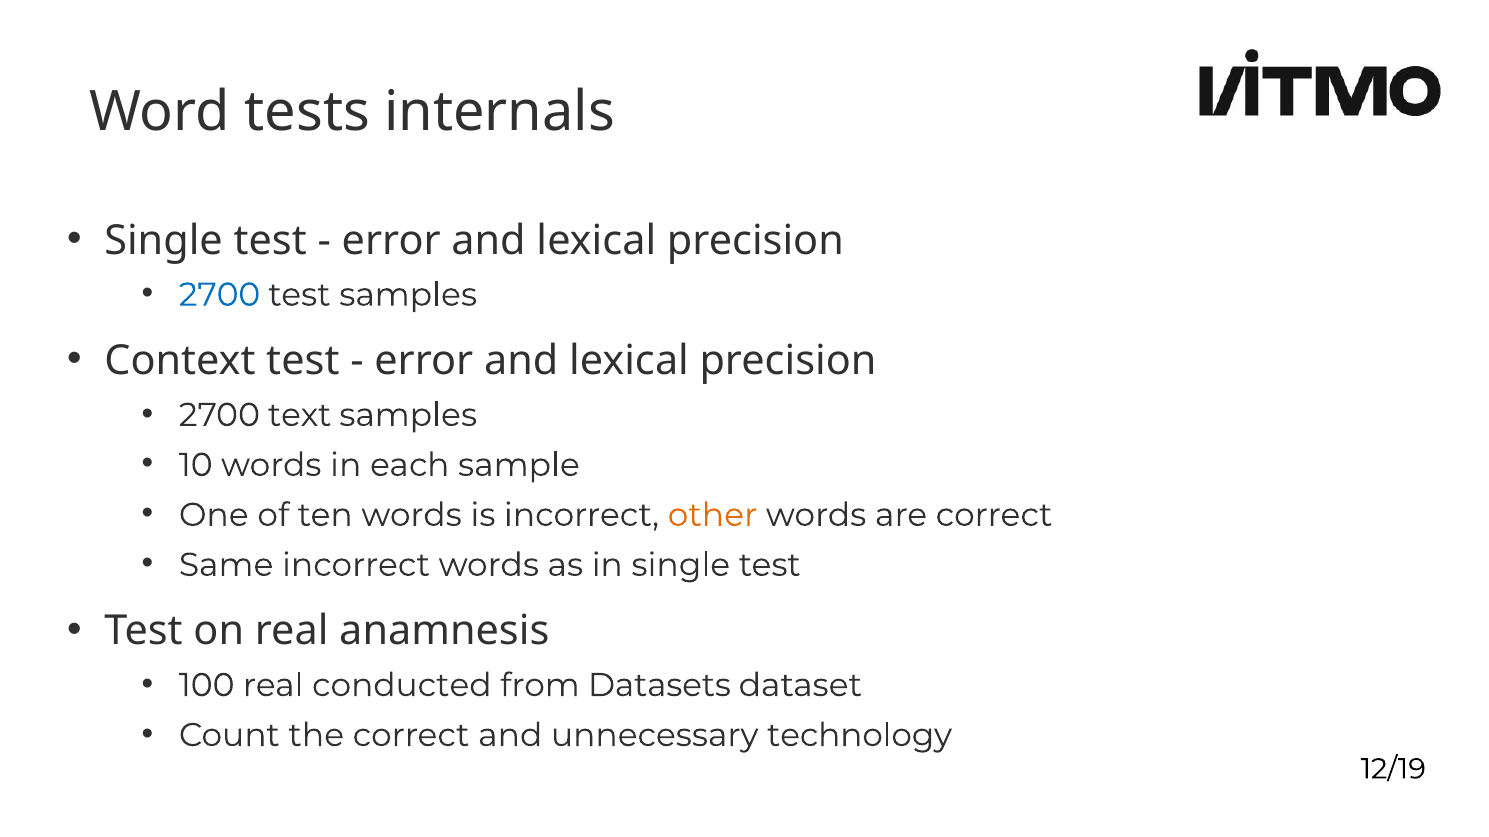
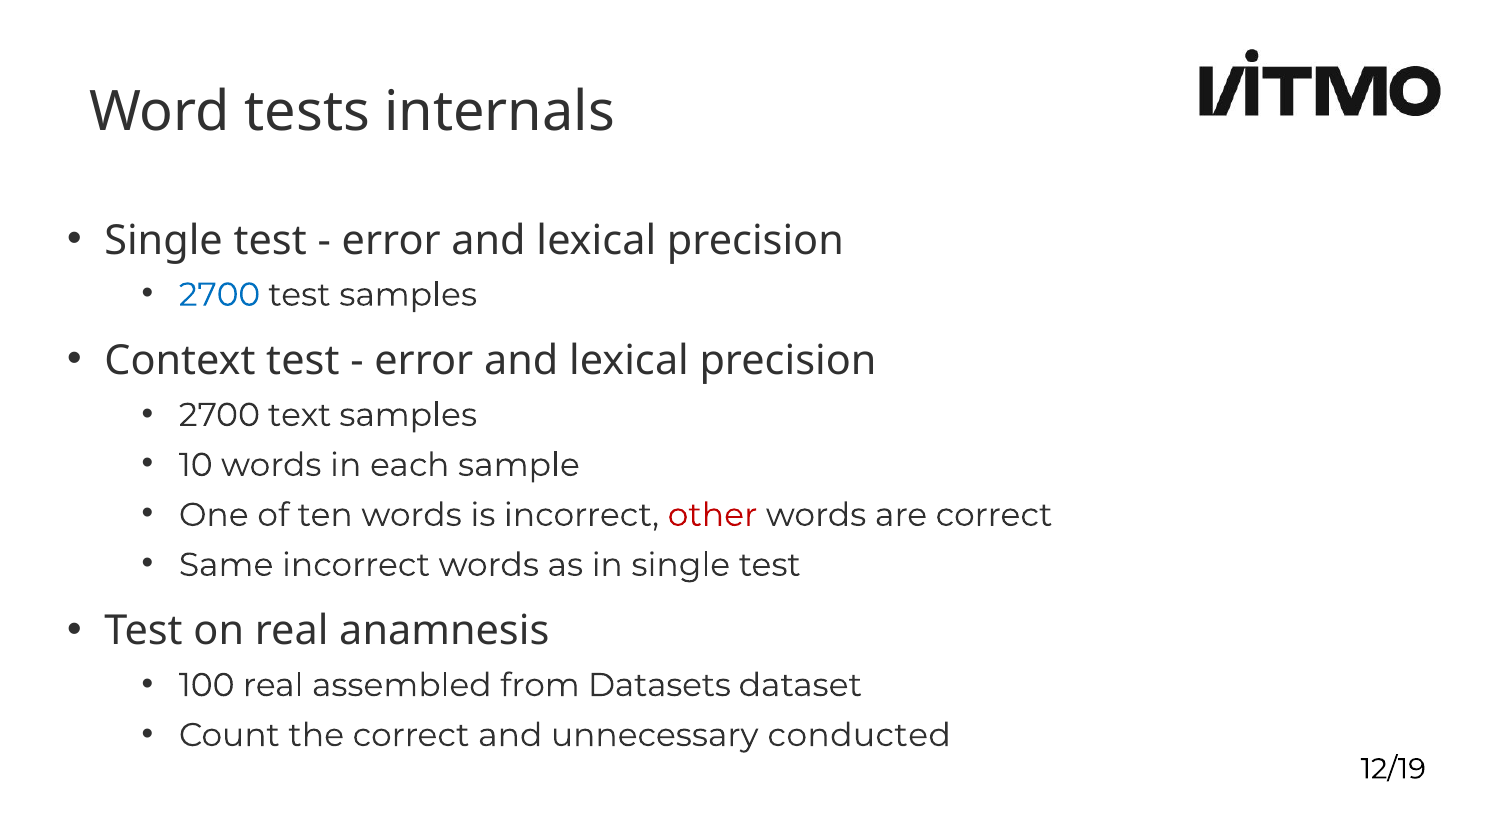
other colour: orange -> red (713, 515)
conducted: conducted -> assembled (402, 686)
technology: technology -> conducted (859, 736)
